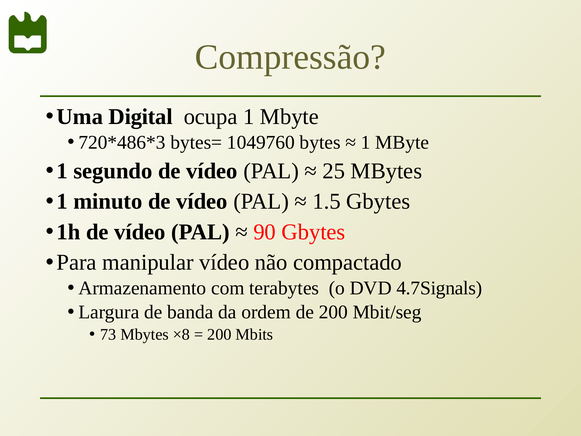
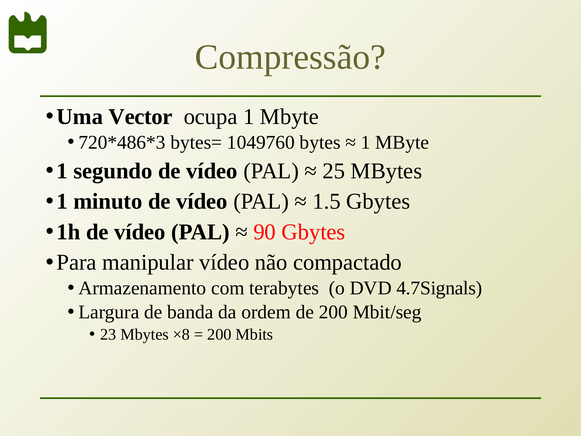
Digital: Digital -> Vector (141, 117)
73: 73 -> 23 (108, 334)
